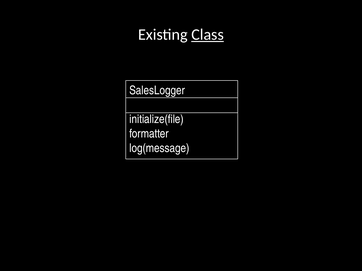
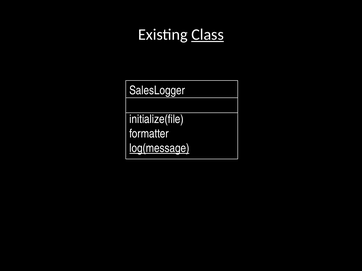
log(message underline: none -> present (159, 148)
